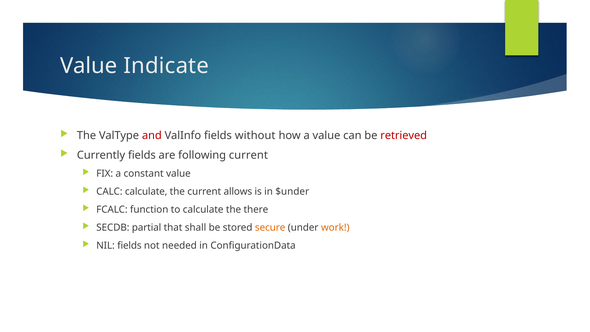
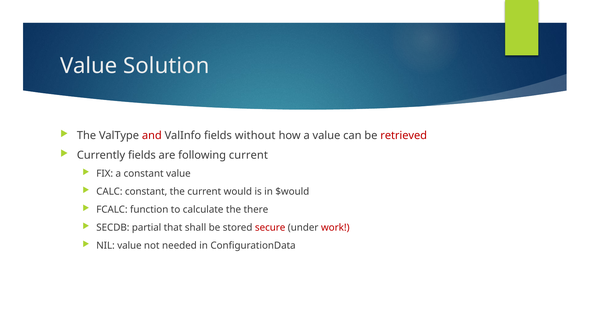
Indicate: Indicate -> Solution (166, 66)
CALC calculate: calculate -> constant (146, 192)
allows: allows -> would (238, 192)
$under: $under -> $would (292, 192)
secure colour: orange -> red (270, 227)
work colour: orange -> red (335, 227)
NIL fields: fields -> value (129, 245)
